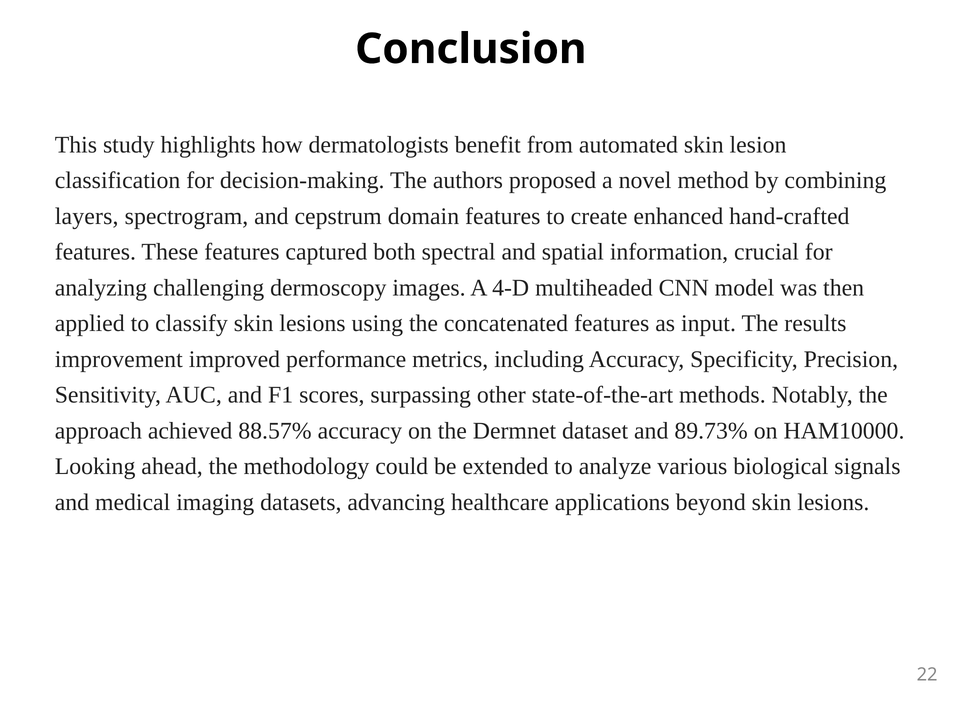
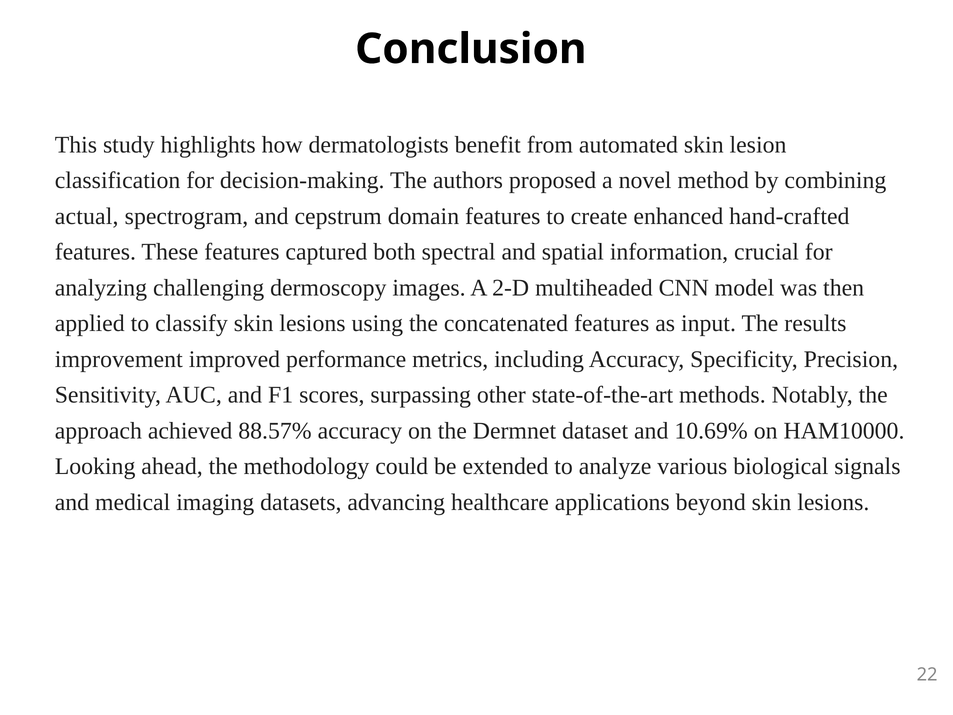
layers: layers -> actual (87, 216)
4-D: 4-D -> 2-D (511, 288)
89.73%: 89.73% -> 10.69% (711, 431)
